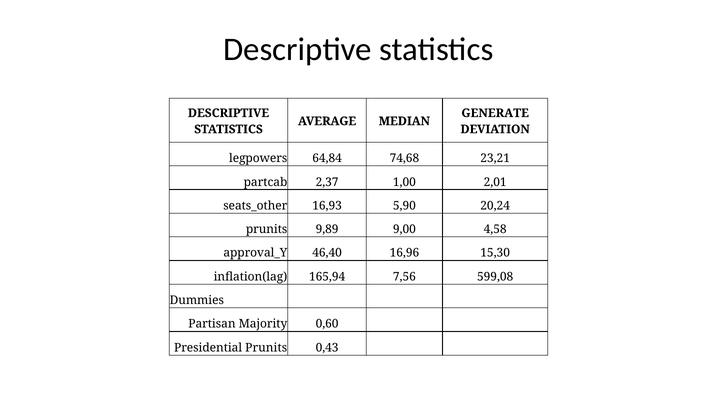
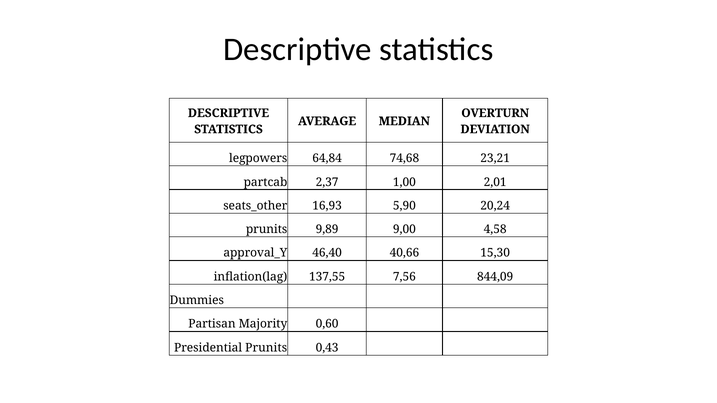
GENERATE: GENERATE -> OVERTURN (495, 113)
16,96: 16,96 -> 40,66 (404, 253)
165,94: 165,94 -> 137,55 (327, 277)
599,08: 599,08 -> 844,09 (495, 277)
